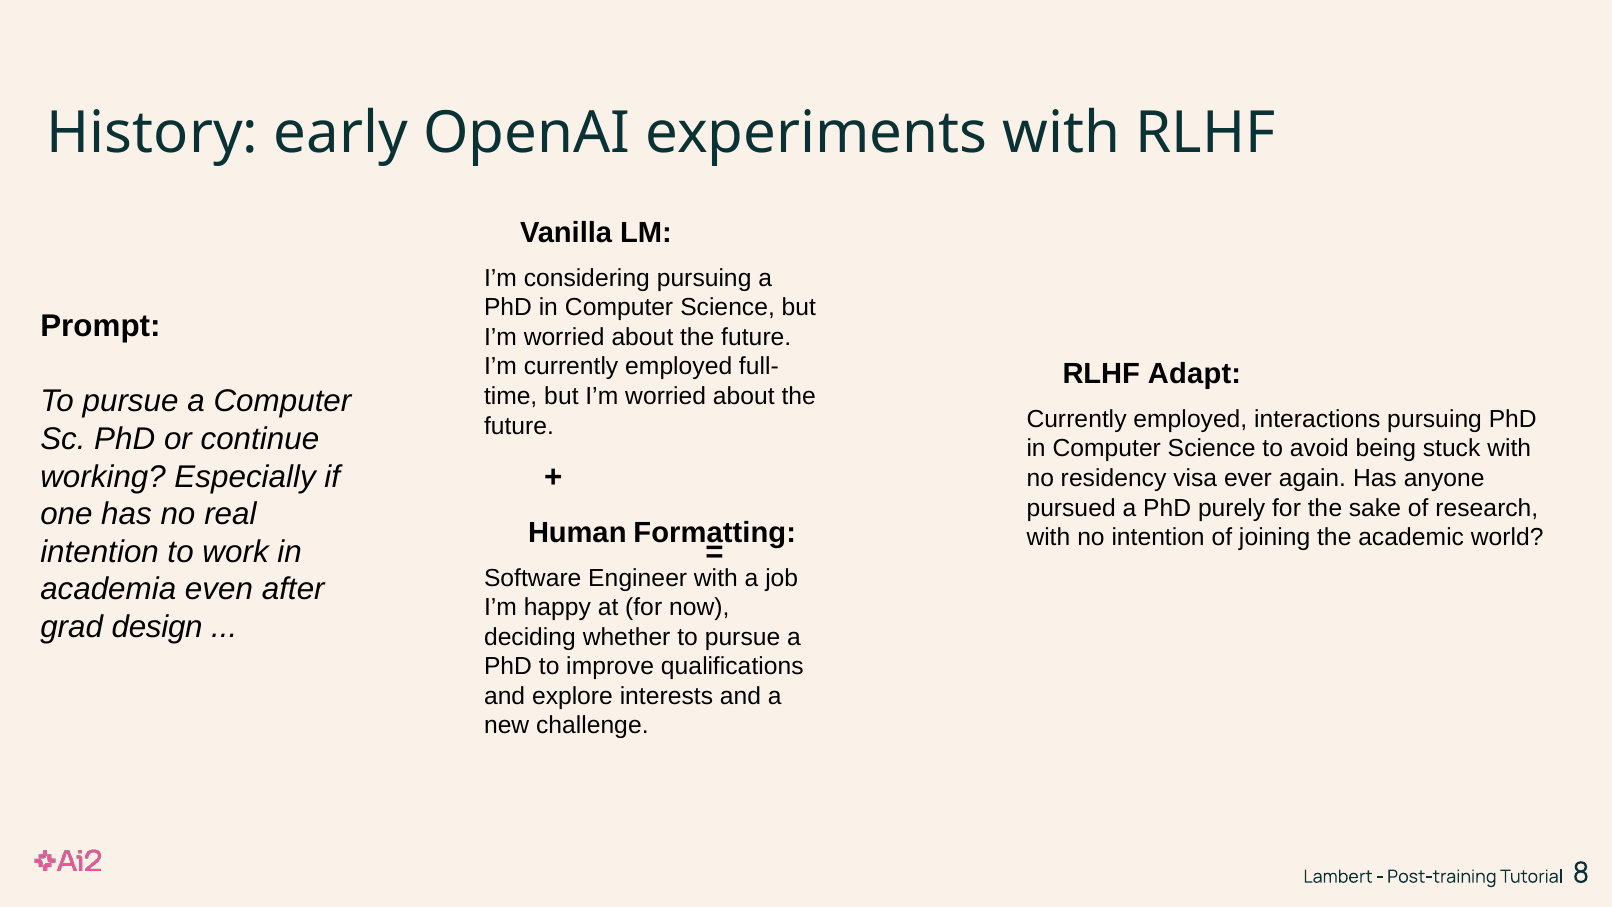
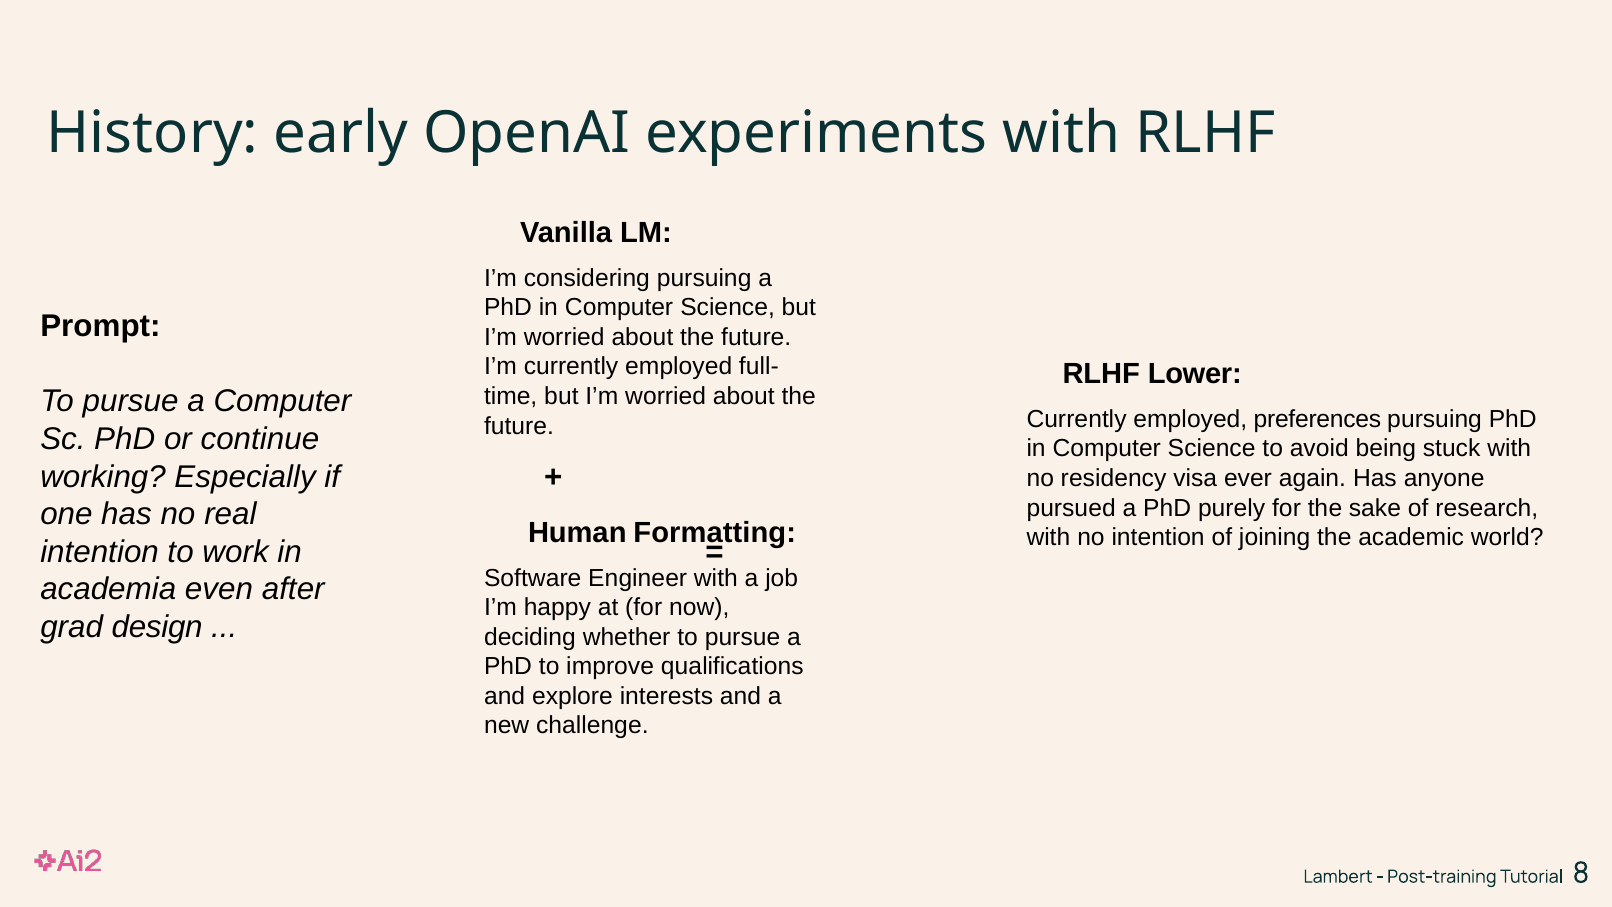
Adapt: Adapt -> Lower (1195, 374)
interactions: interactions -> preferences (1317, 419)
